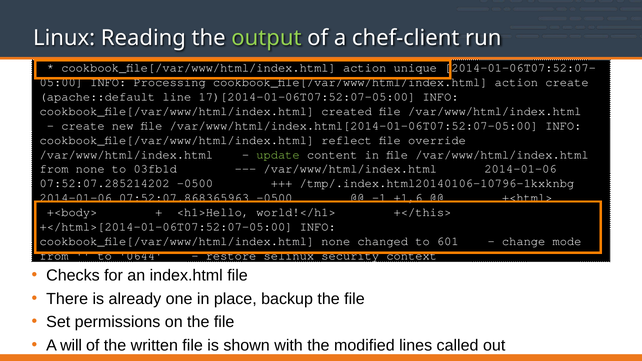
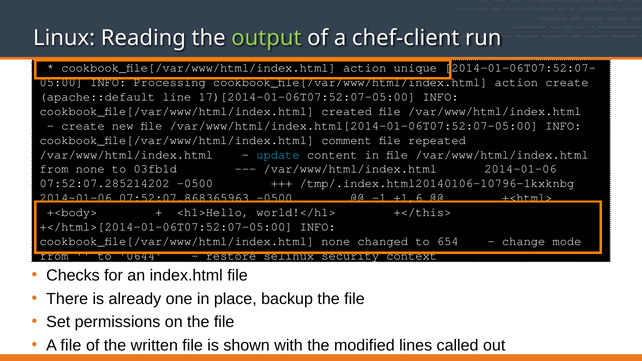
reflect: reflect -> comment (347, 140)
override: override -> repeated (437, 140)
update colour: light green -> light blue (278, 155)
601: 601 -> 654 (448, 241)
A will: will -> file (71, 345)
